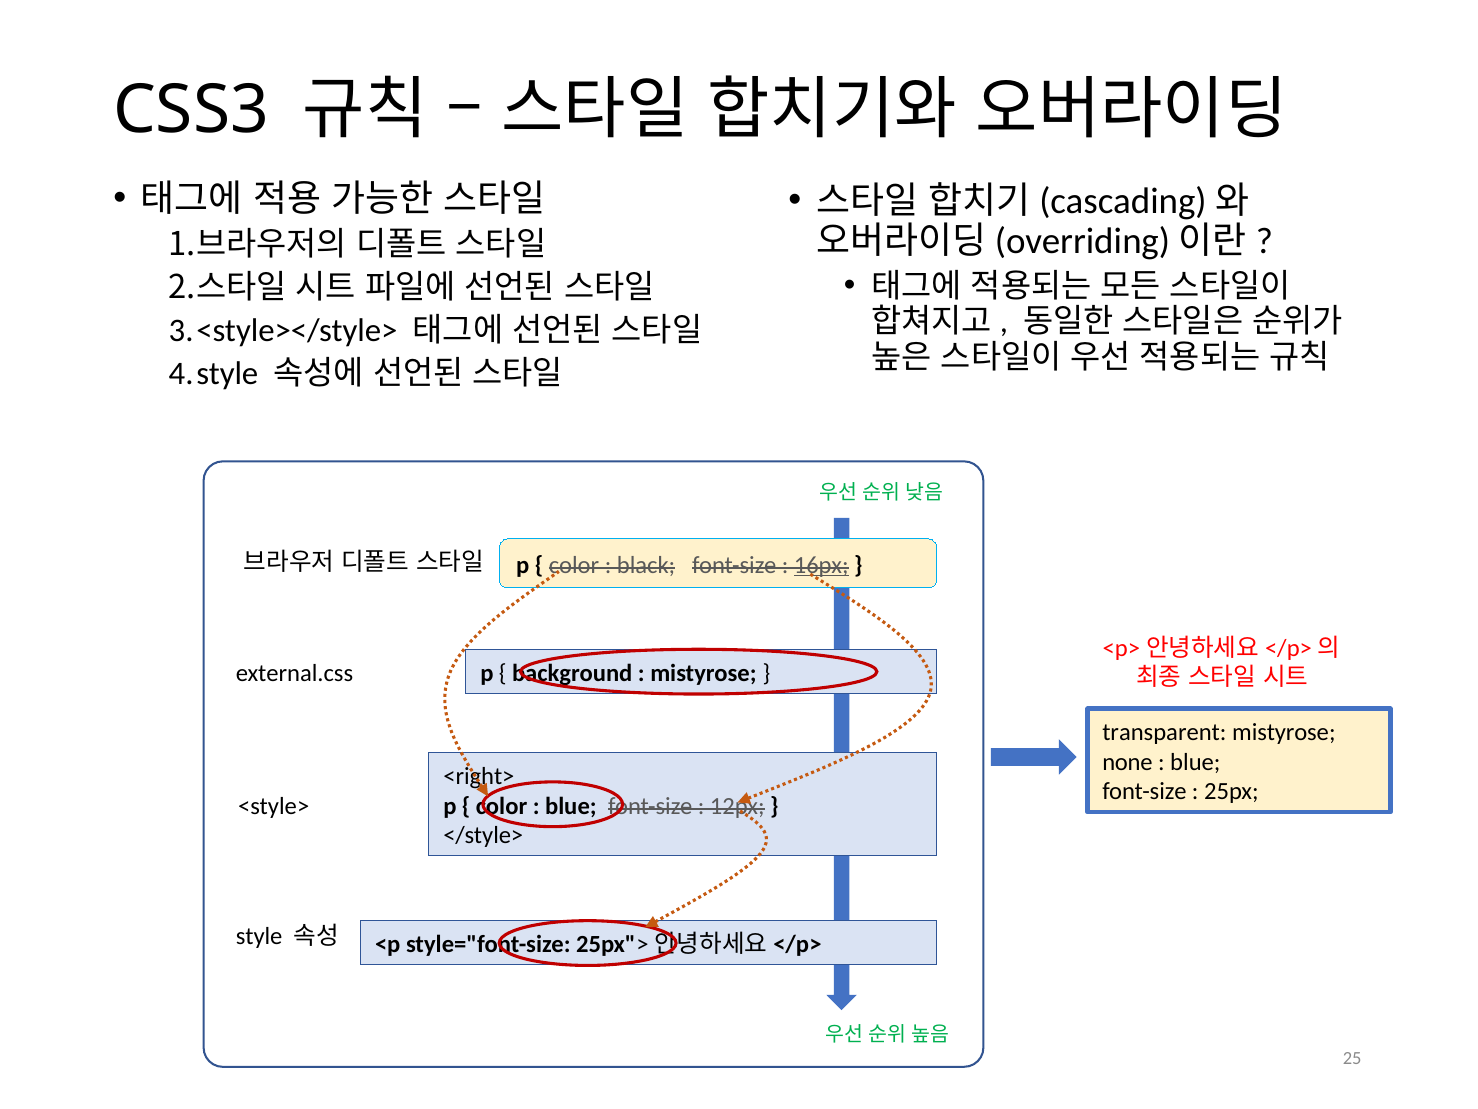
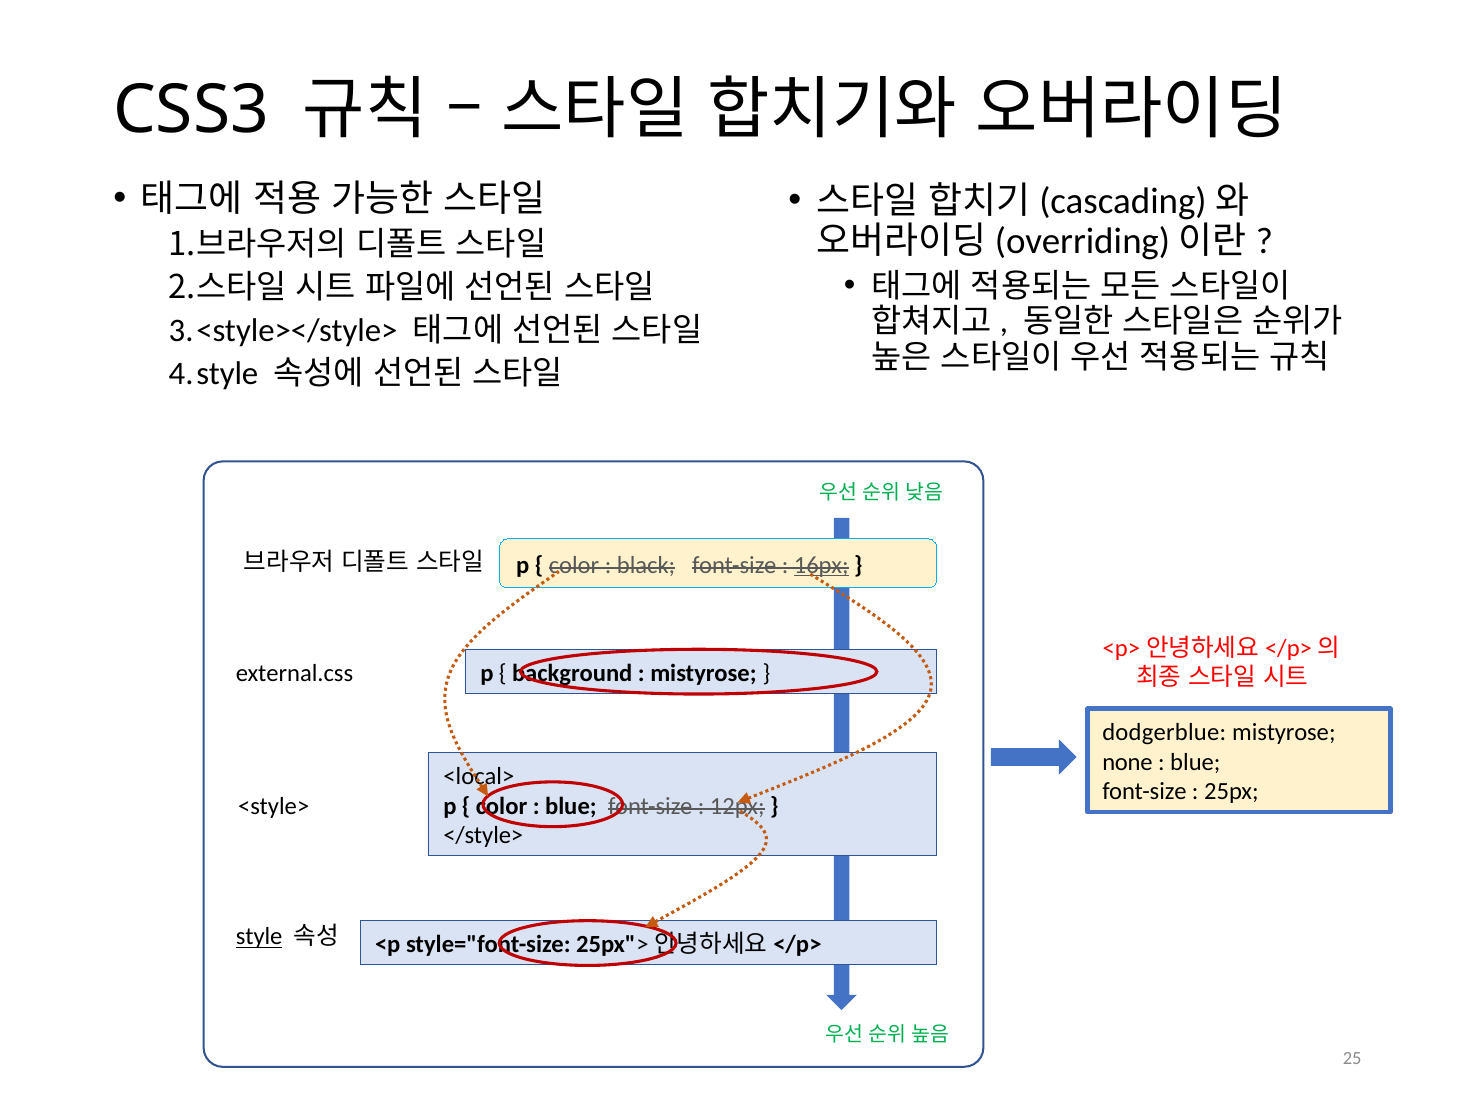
transparent: transparent -> dodgerblue (1164, 732)
<right>: <right> -> <local> (479, 776)
style underline: none -> present (259, 936)
